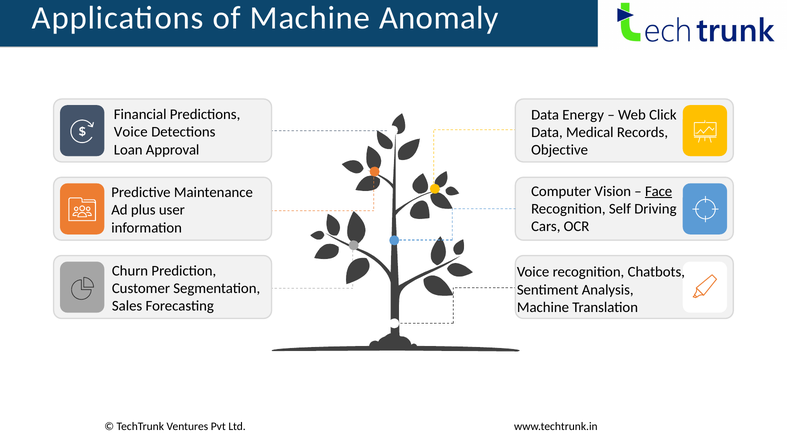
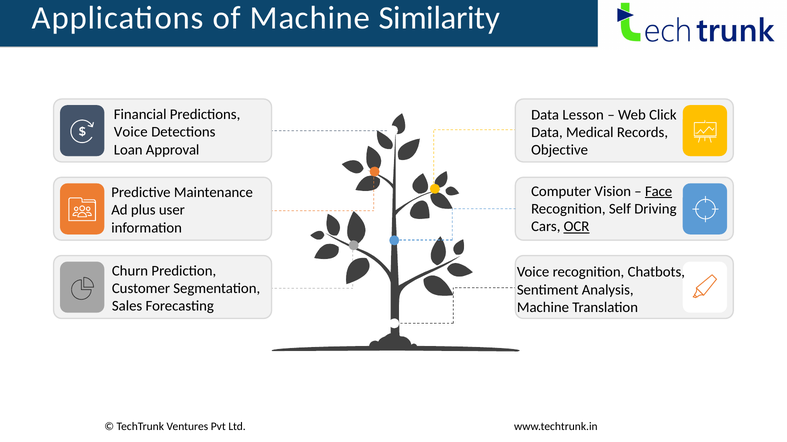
Anomaly: Anomaly -> Similarity (439, 18)
Energy: Energy -> Lesson (583, 115)
OCR underline: none -> present (577, 227)
